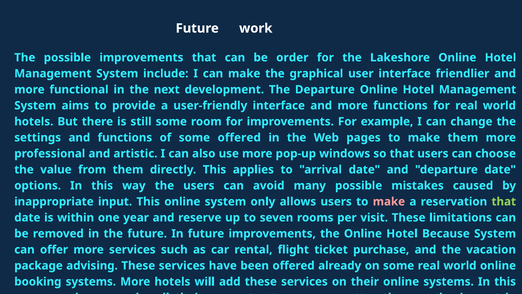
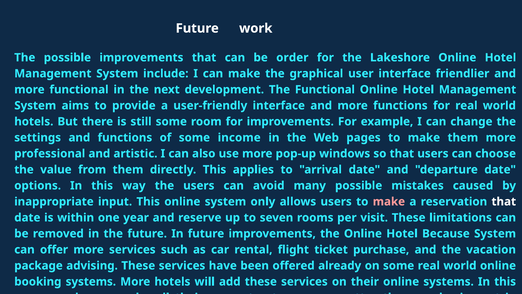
The Departure: Departure -> Functional (325, 89)
some offered: offered -> income (239, 137)
that colour: light green -> white (504, 201)
